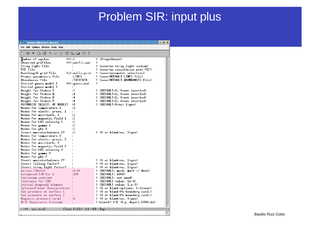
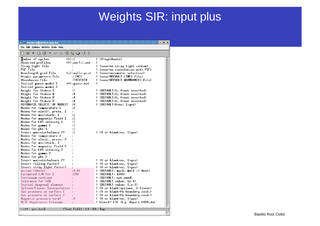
Problem: Problem -> Weights (120, 17)
